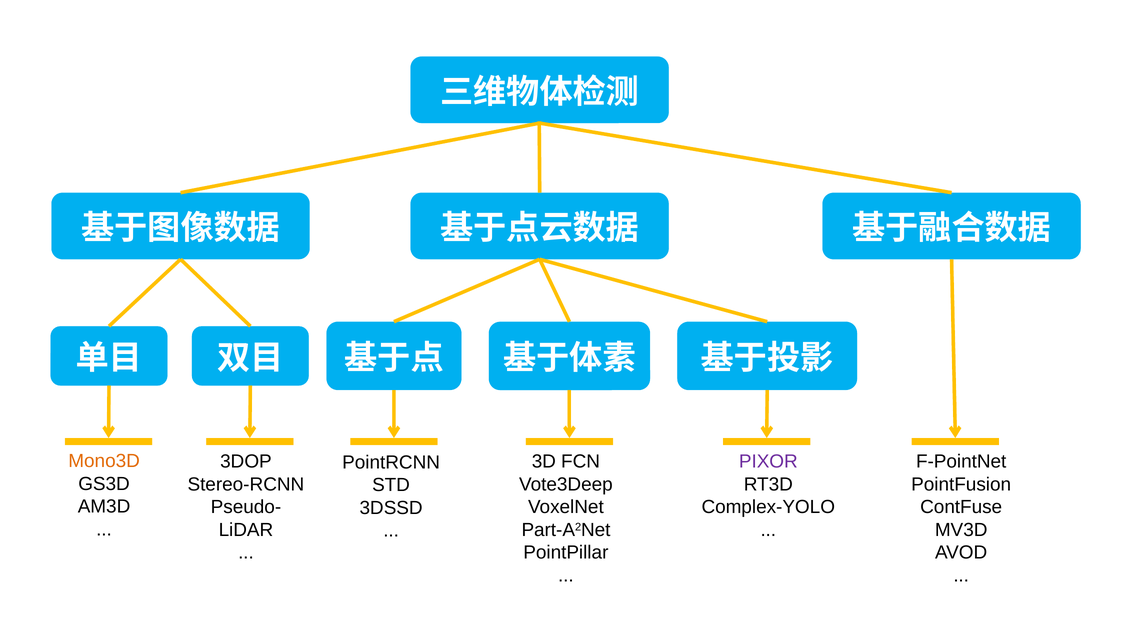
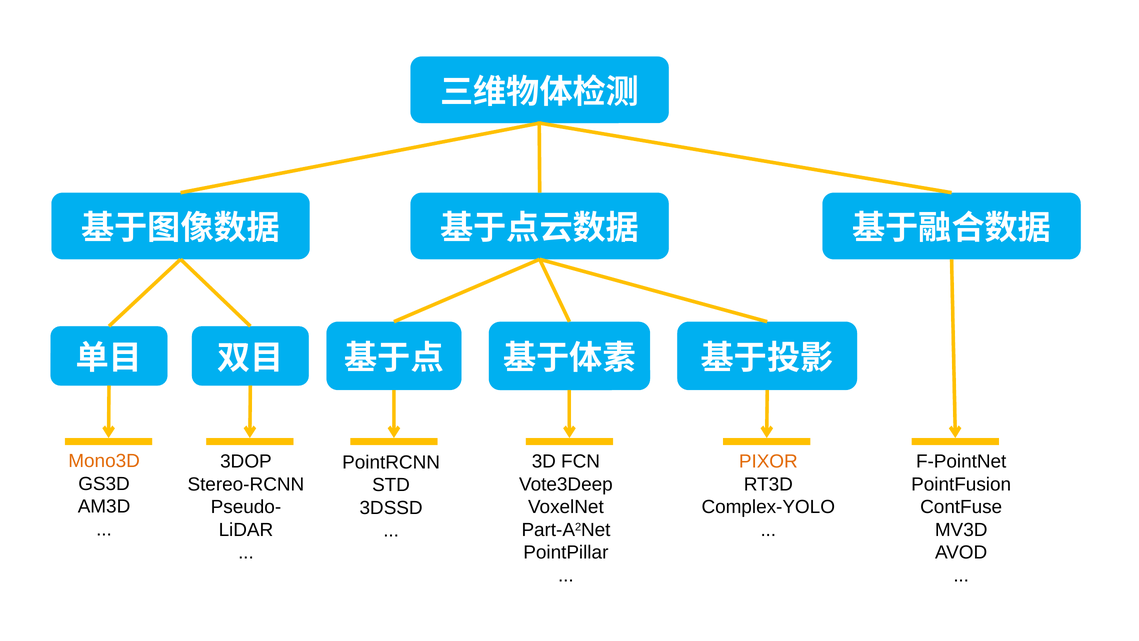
PIXOR colour: purple -> orange (768, 461)
